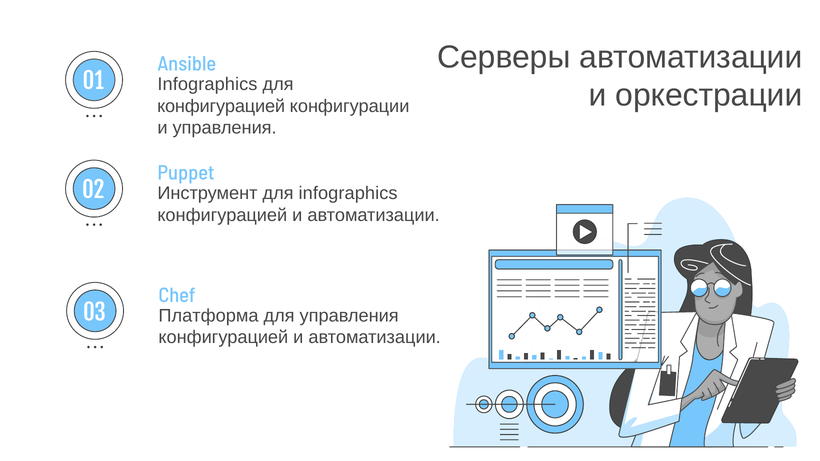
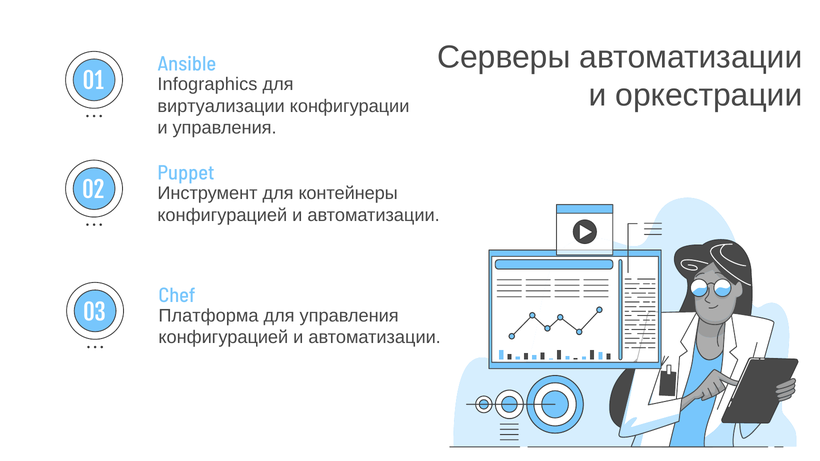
конфигурацией: конфигурацией -> виртуализации (221, 106)
для infographics: infographics -> контейнеры (348, 193)
